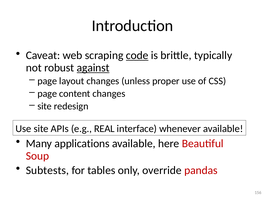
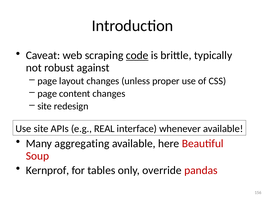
against underline: present -> none (93, 68)
applications: applications -> aggregating (82, 143)
Subtests: Subtests -> Kernprof (48, 170)
